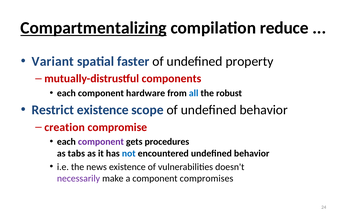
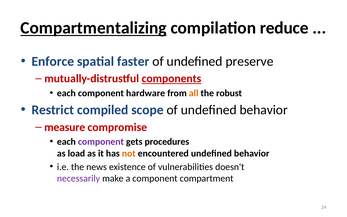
Variant: Variant -> Enforce (53, 61)
property: property -> preserve (250, 61)
components underline: none -> present (171, 79)
all colour: blue -> orange (194, 93)
Restrict existence: existence -> compiled (103, 110)
creation: creation -> measure (65, 127)
tabs: tabs -> load (76, 153)
not colour: blue -> orange (129, 153)
compromises: compromises -> compartment (207, 178)
